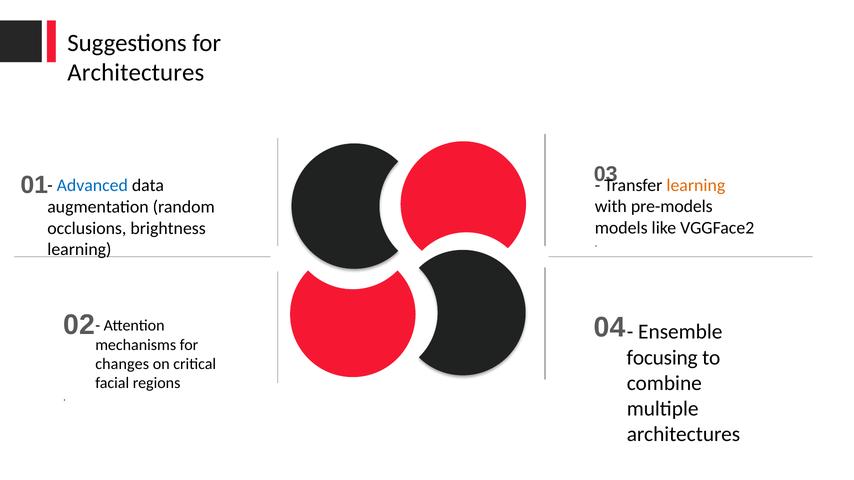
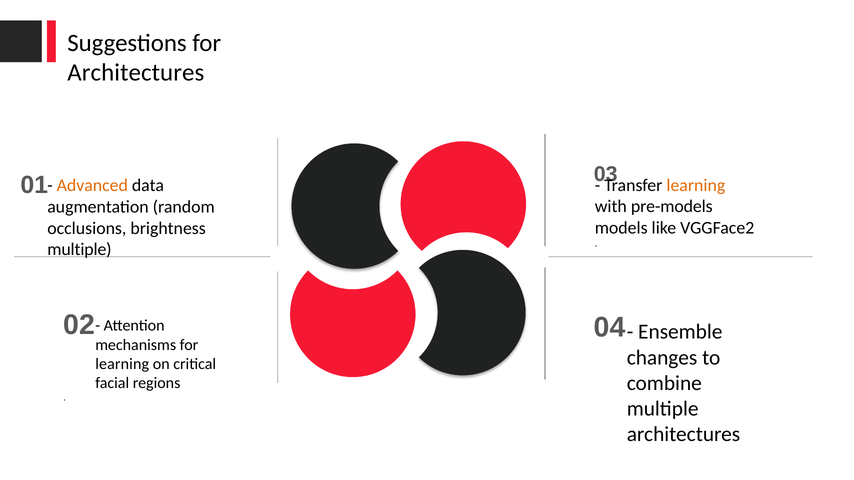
Advanced colour: blue -> orange (92, 186)
learning: learning -> multiple (79, 250)
focusing: focusing -> changes (662, 358)
changes: changes -> learning (122, 364)
